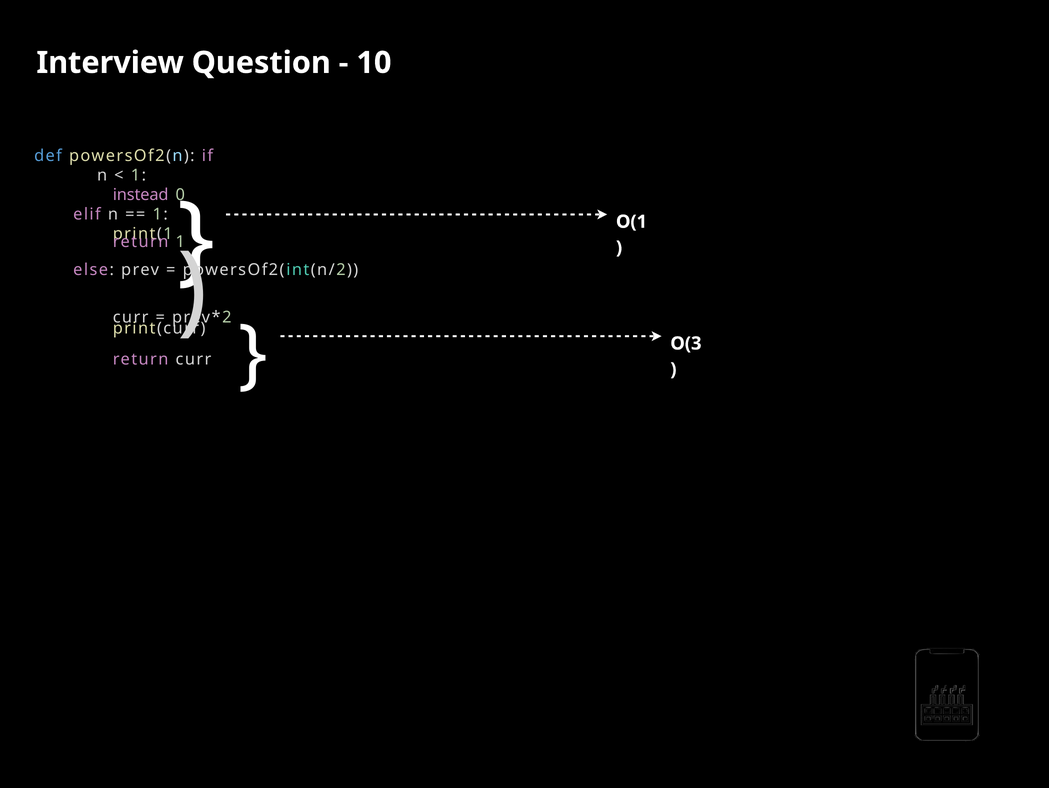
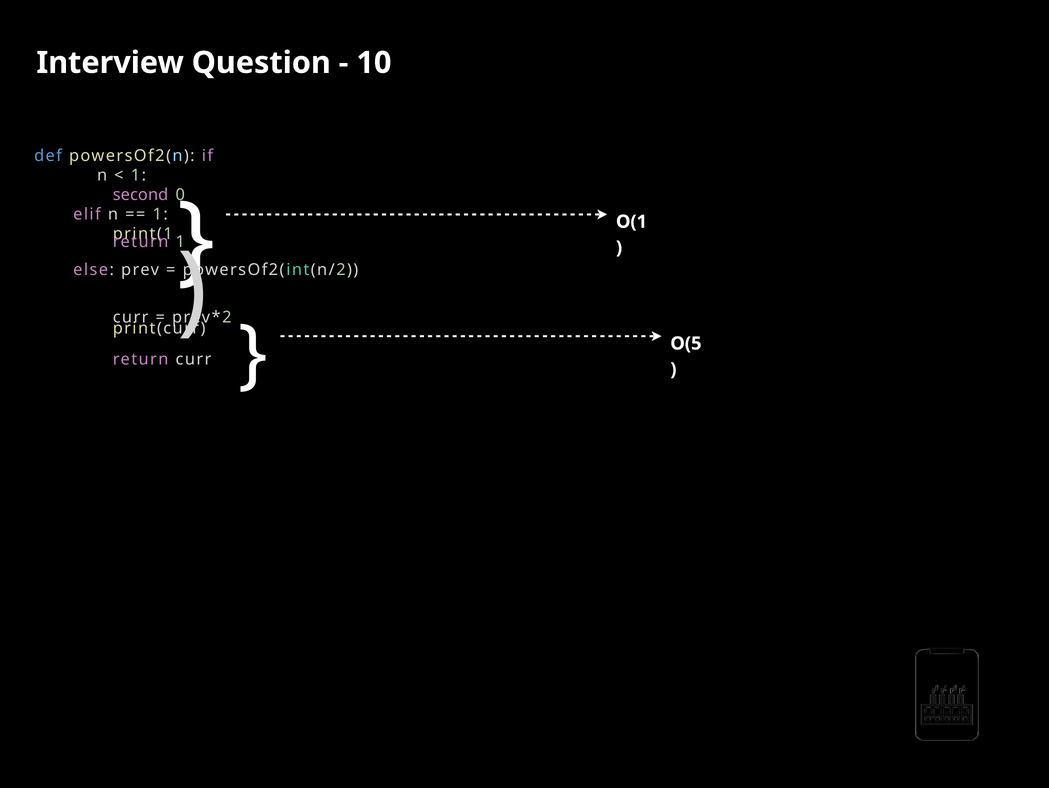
instead: instead -> second (141, 195)
O(3: O(3 -> O(5 (686, 343)
